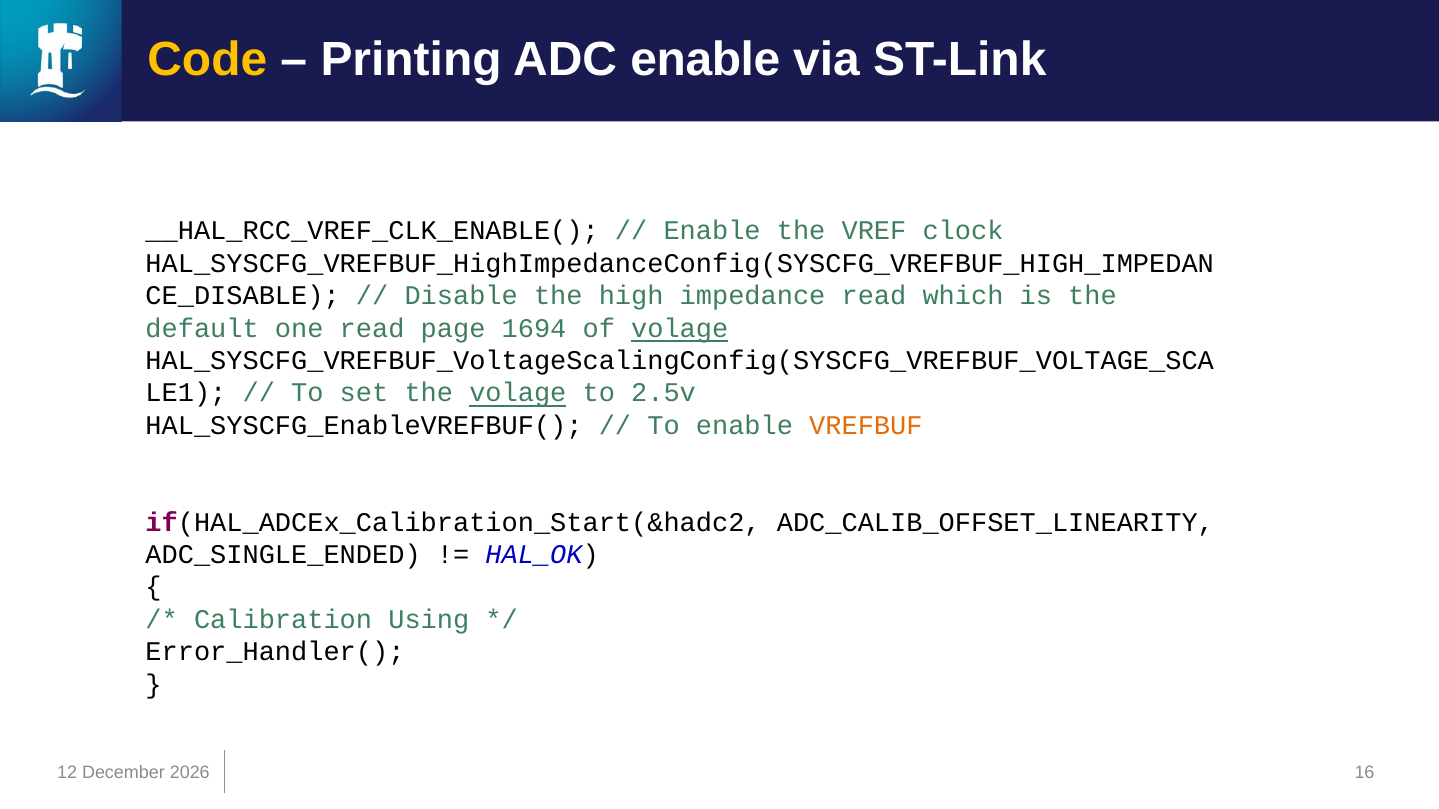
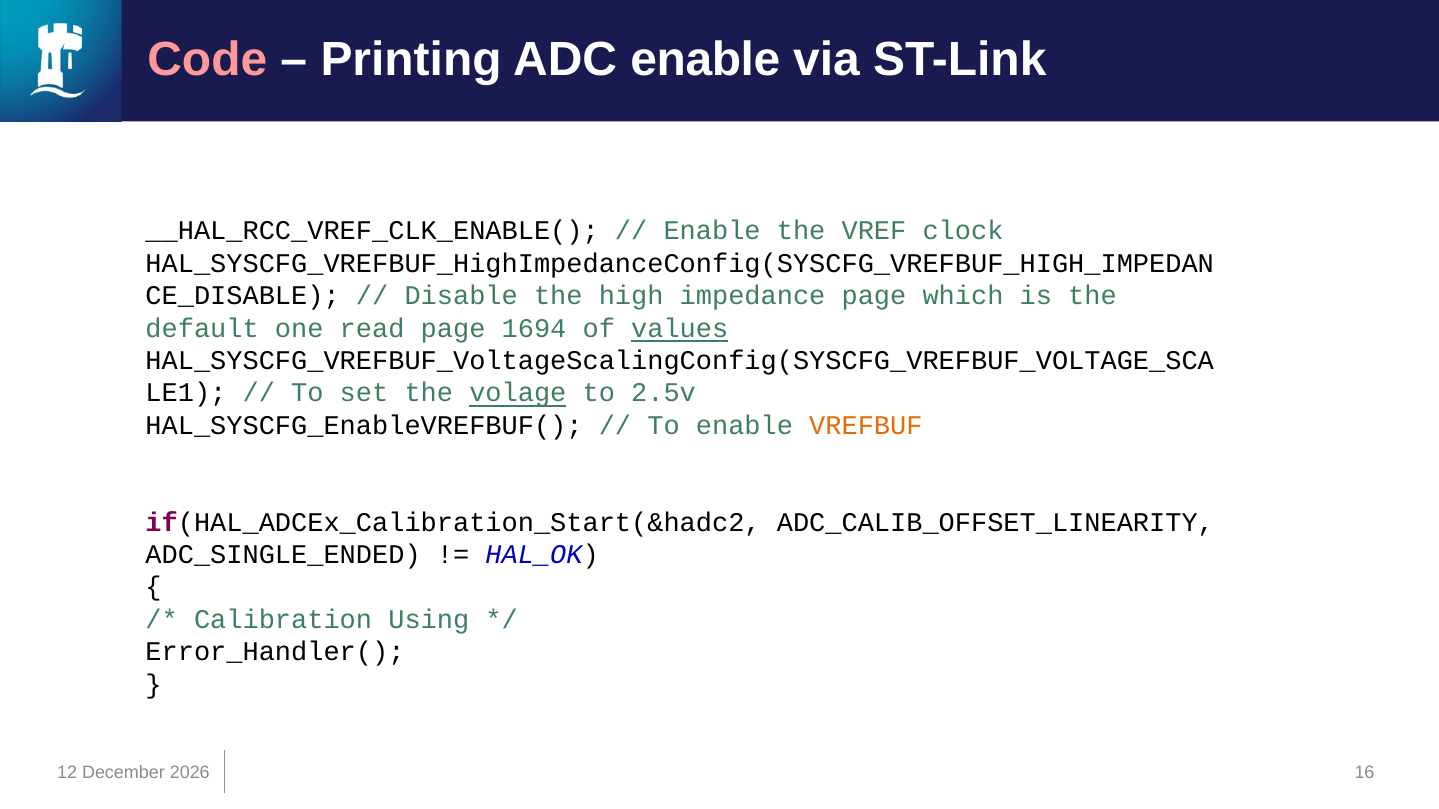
Code colour: yellow -> pink (207, 60)
impedance read: read -> page (874, 296)
of volage: volage -> values (680, 328)
